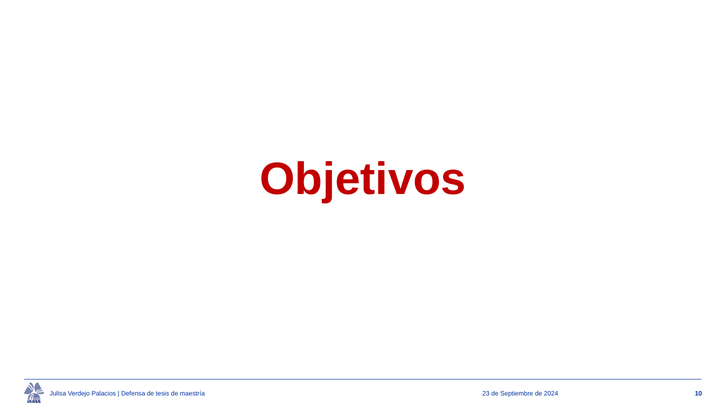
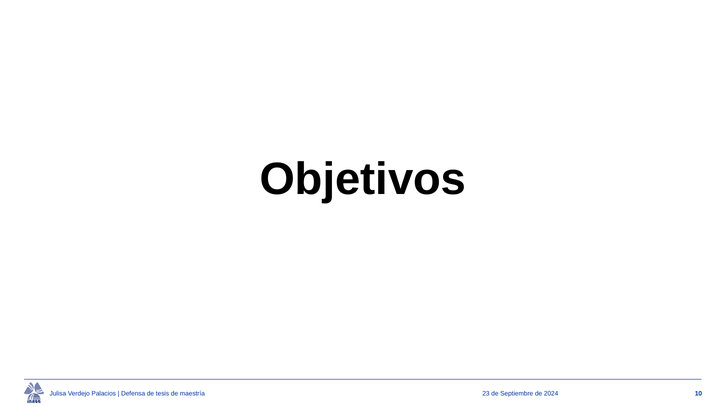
Objetivos colour: red -> black (363, 180)
